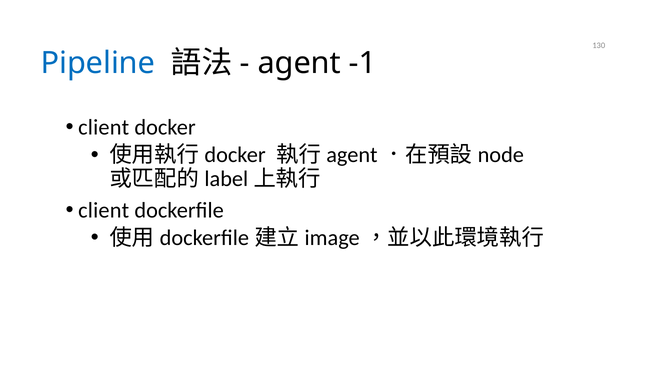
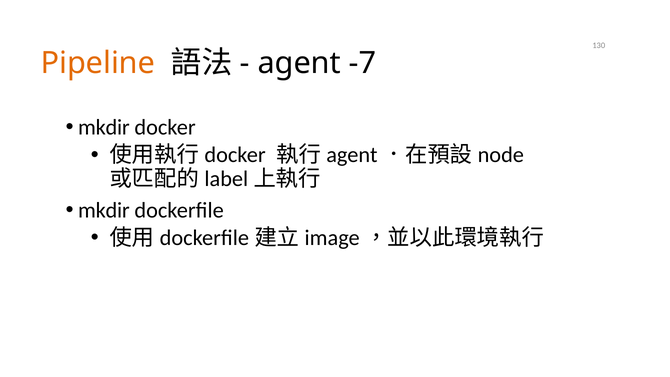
Pipeline colour: blue -> orange (98, 63)
-1: -1 -> -7 (363, 63)
client: client -> mkdir (104, 127)
client: client -> mkdir (104, 210)
